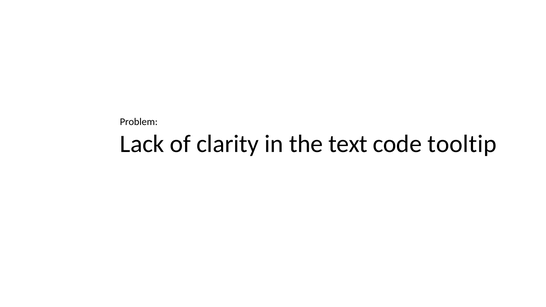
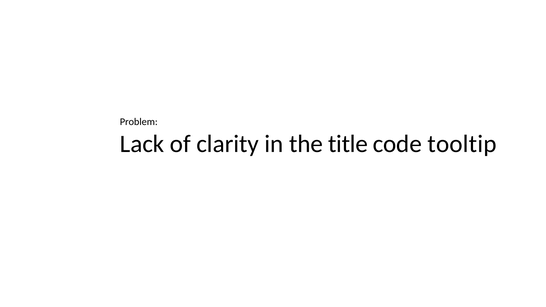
text: text -> title (348, 144)
